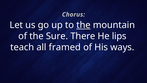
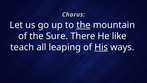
lips: lips -> like (119, 36)
framed: framed -> leaping (65, 47)
His underline: none -> present (101, 47)
